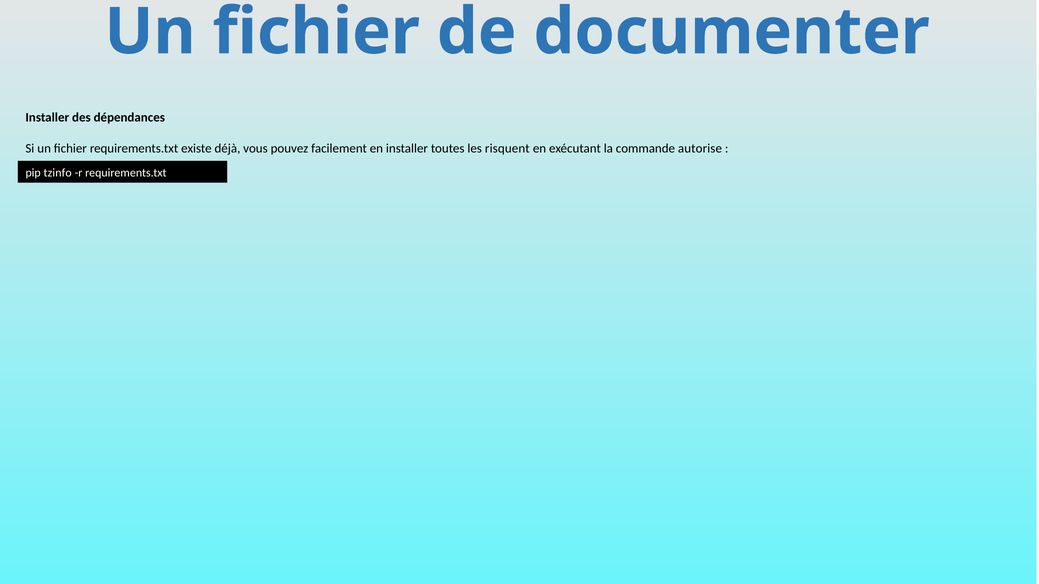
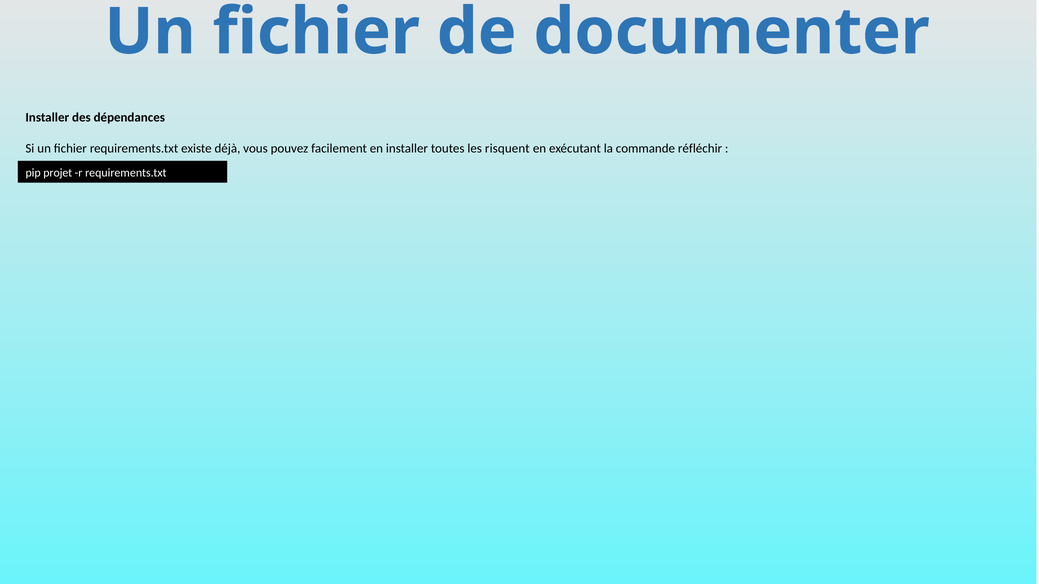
autorise: autorise -> réfléchir (700, 149)
tzinfo: tzinfo -> projet (58, 173)
